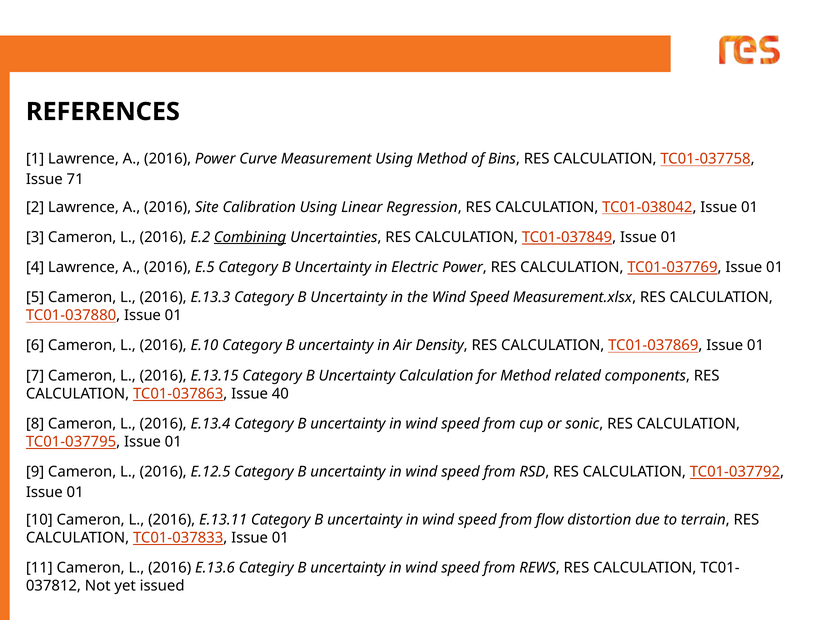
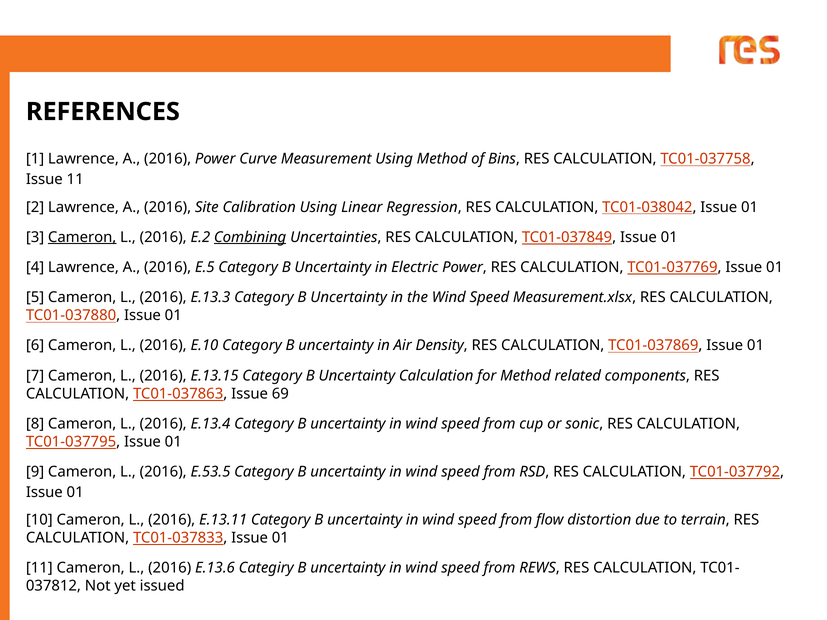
Issue 71: 71 -> 11 (75, 179)
Cameron underline: none -> present (82, 237)
40: 40 -> 69 (280, 394)
E.12.5: E.12.5 -> E.53.5 (210, 472)
